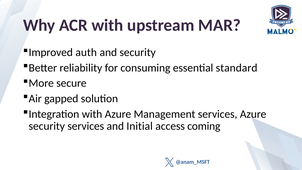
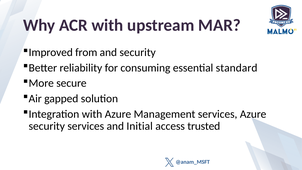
auth: auth -> from (86, 52)
coming: coming -> trusted (204, 126)
